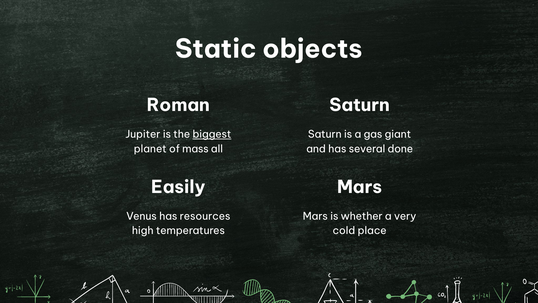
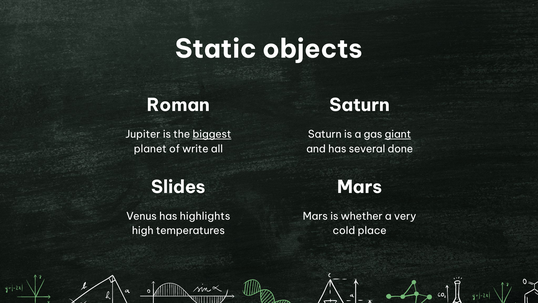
giant underline: none -> present (398, 134)
mass: mass -> write (195, 149)
Easily: Easily -> Slides (178, 187)
resources: resources -> highlights (205, 216)
